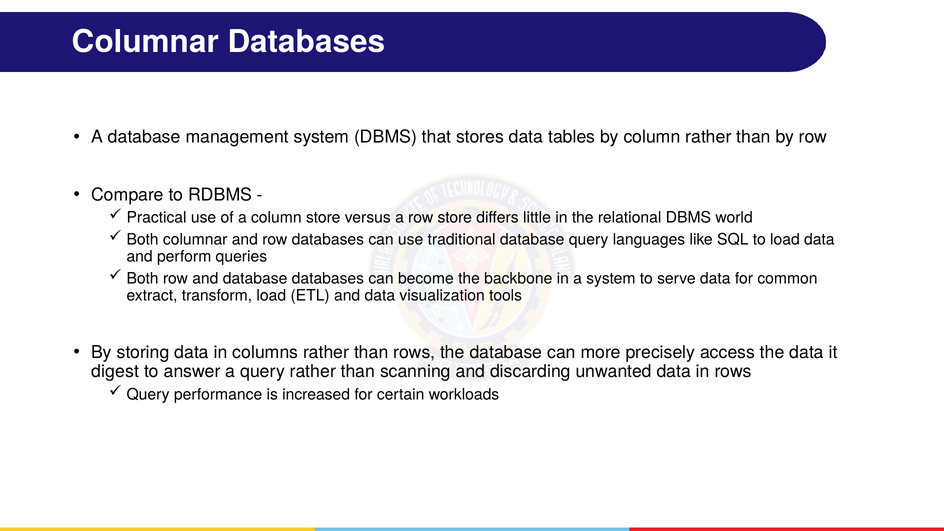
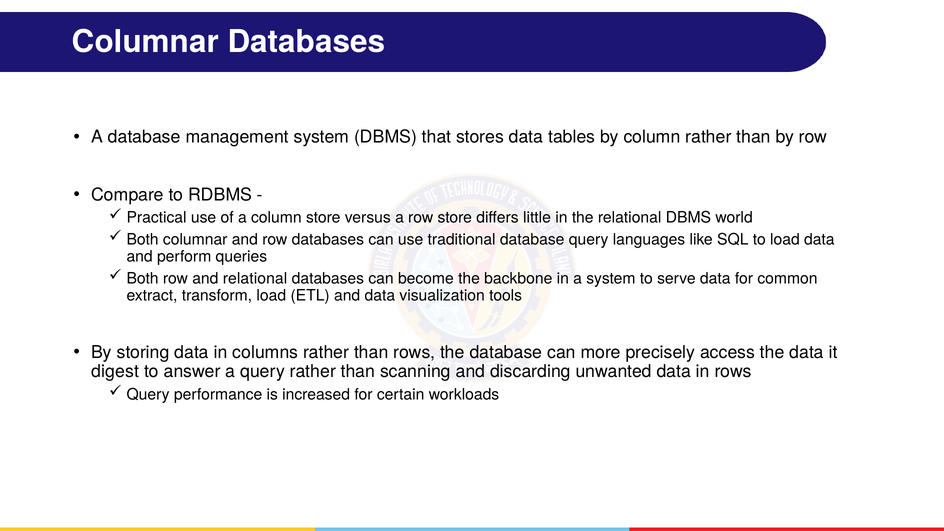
and database: database -> relational (255, 278)
